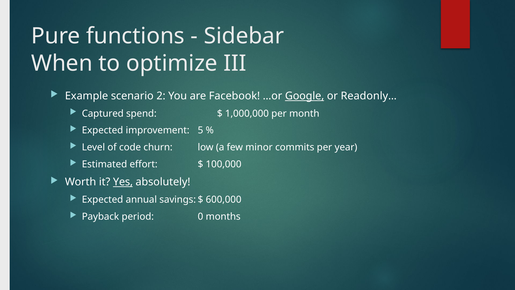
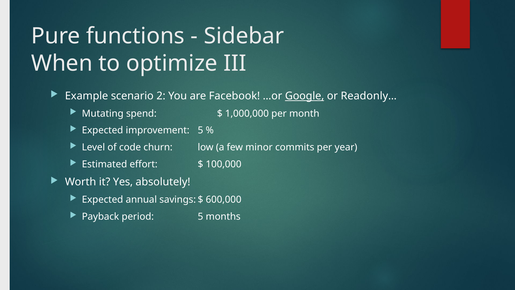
Captured: Captured -> Mutating (103, 113)
Yes underline: present -> none (123, 182)
period 0: 0 -> 5 (200, 216)
